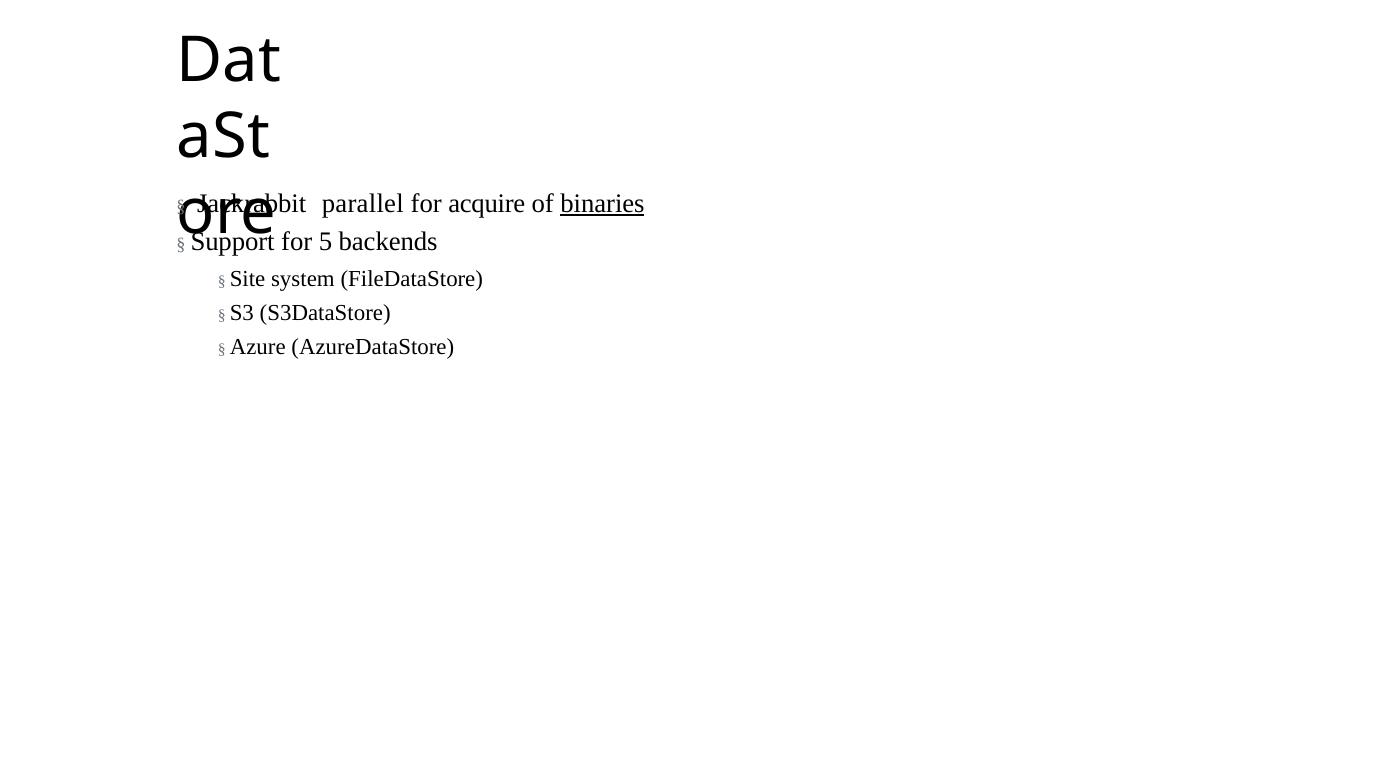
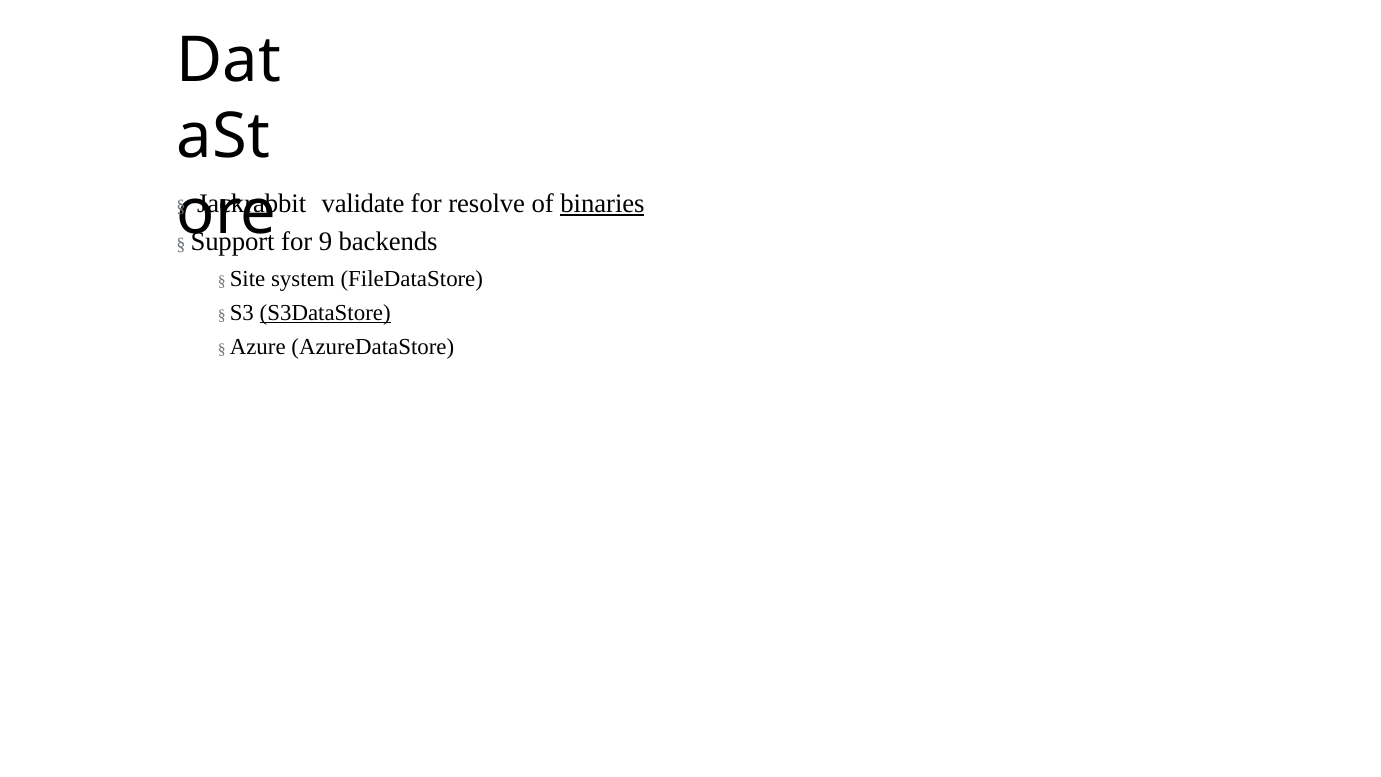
parallel: parallel -> validate (363, 204)
acquire: acquire -> resolve (487, 204)
5: 5 -> 9 (325, 242)
S3DataStore underline: none -> present (325, 313)
